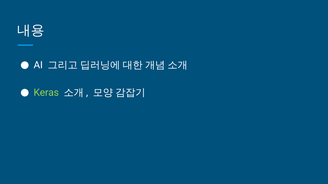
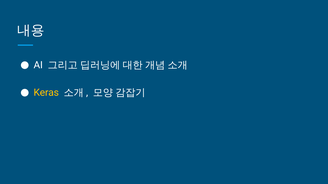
Keras colour: light green -> yellow (46, 93)
